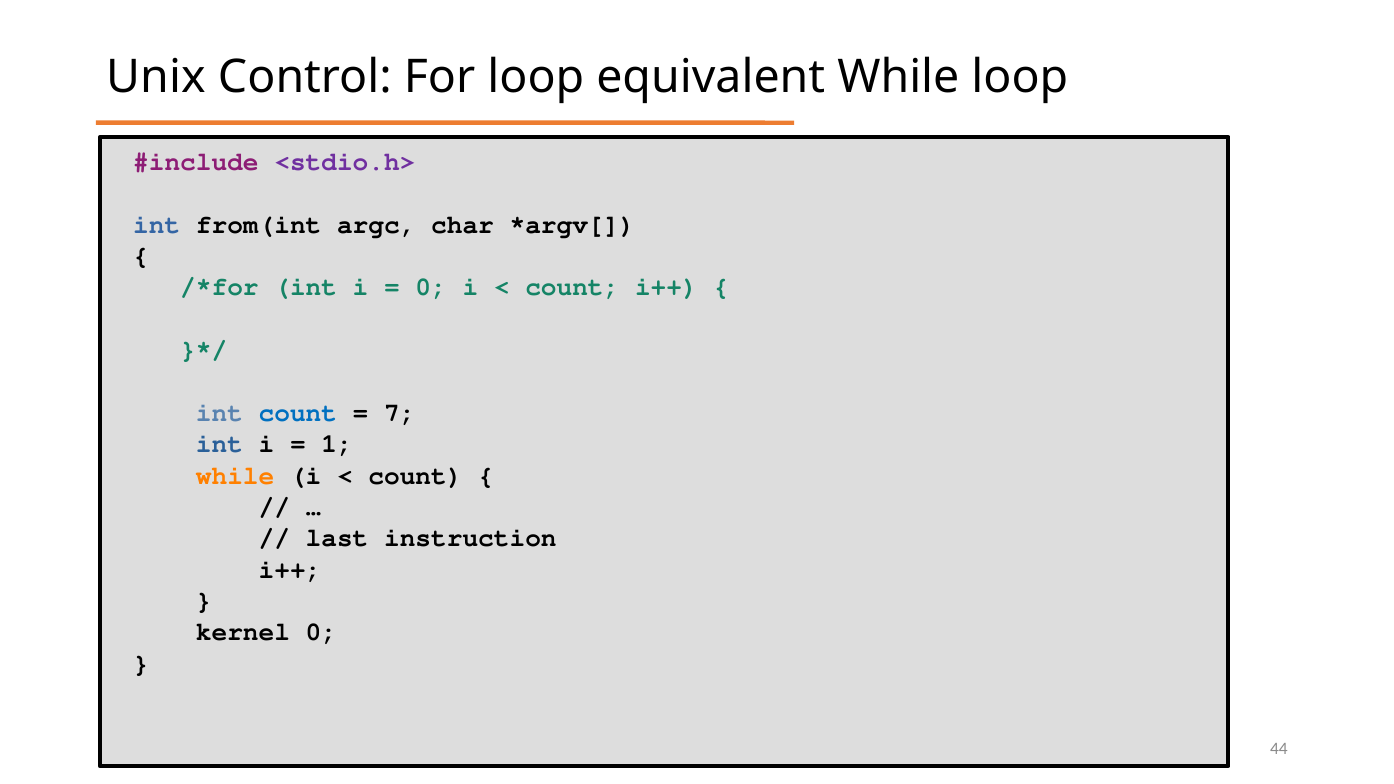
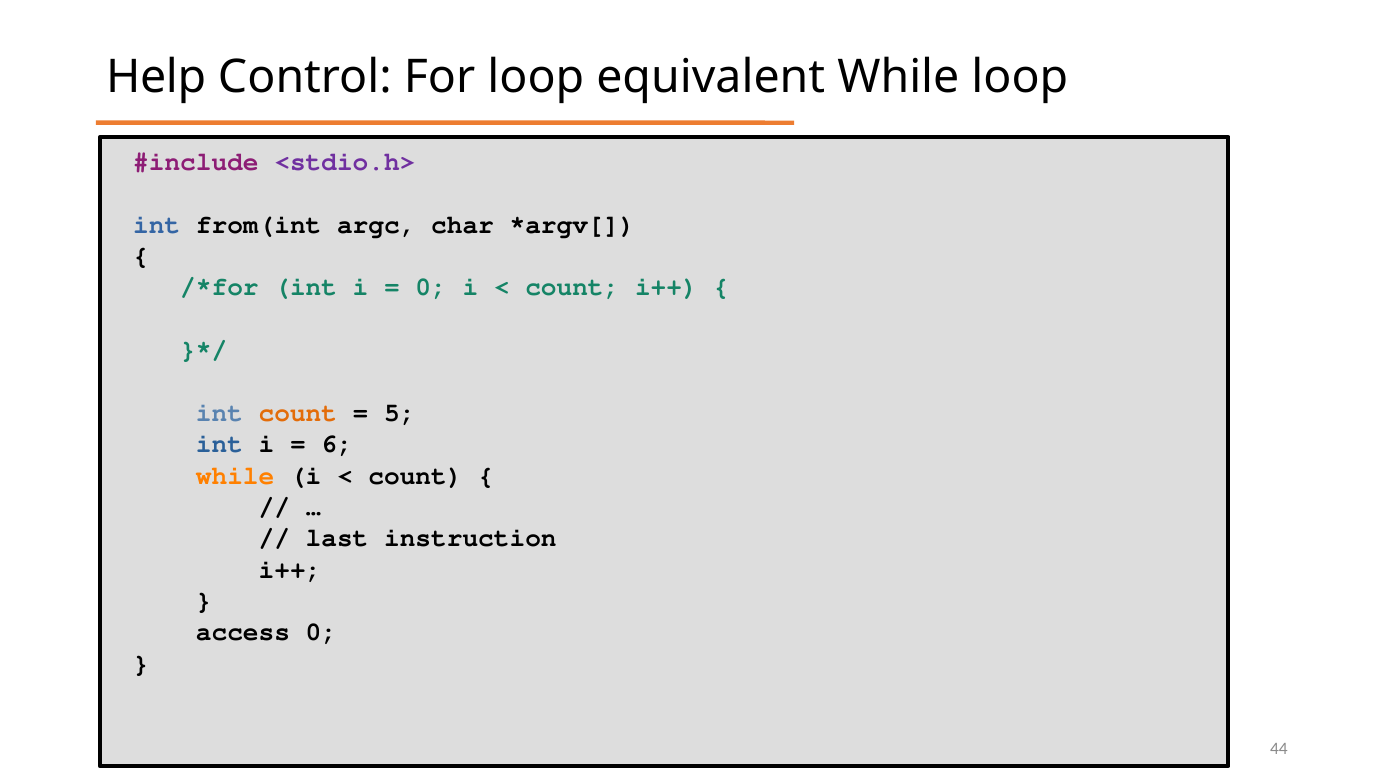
Unix: Unix -> Help (156, 78)
count colour: blue -> orange (298, 413)
7: 7 -> 5 (400, 413)
1: 1 -> 6 (337, 444)
kernel: kernel -> access (243, 632)
